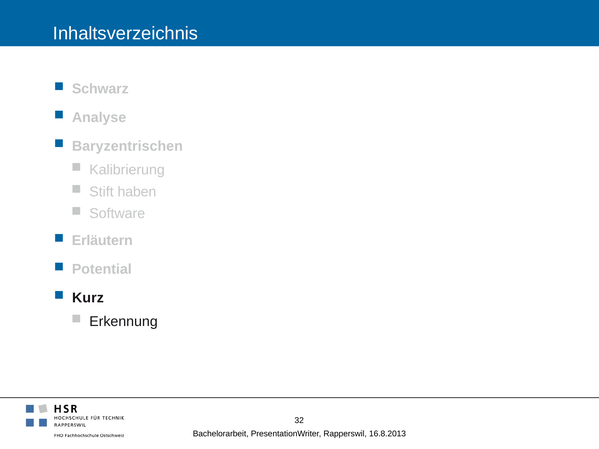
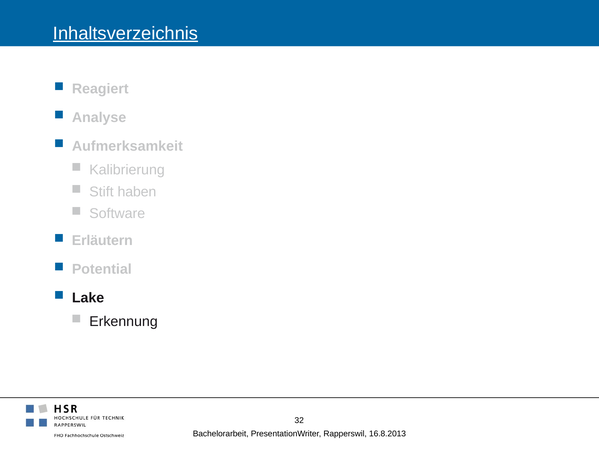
Inhaltsverzeichnis underline: none -> present (126, 34)
Schwarz: Schwarz -> Reagiert (100, 89)
Baryzentrischen: Baryzentrischen -> Aufmerksamkeit (127, 146)
Kurz: Kurz -> Lake (88, 298)
